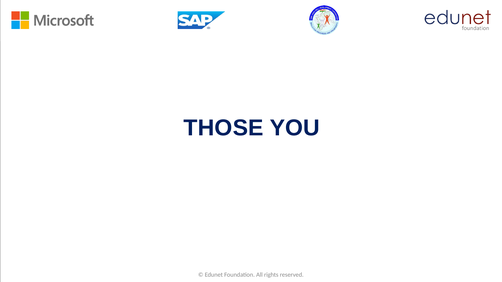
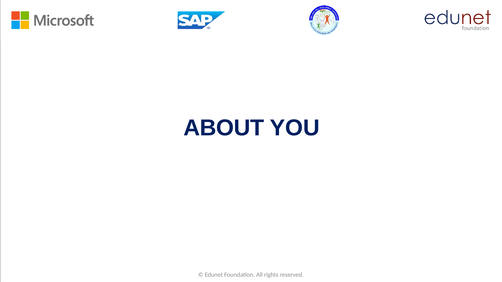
THOSE: THOSE -> ABOUT (224, 128)
